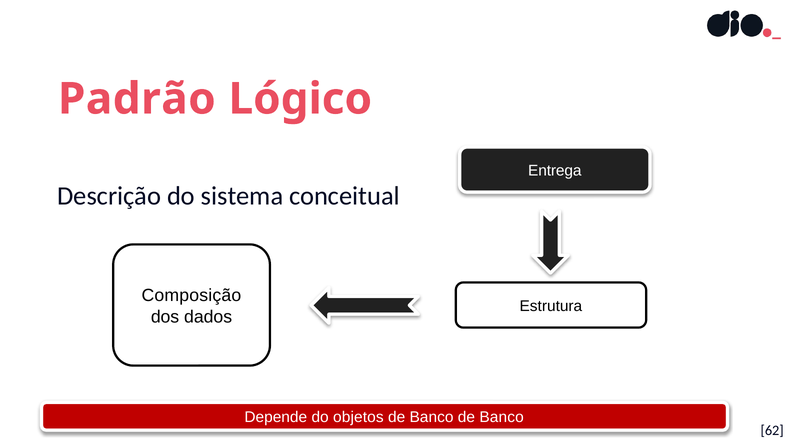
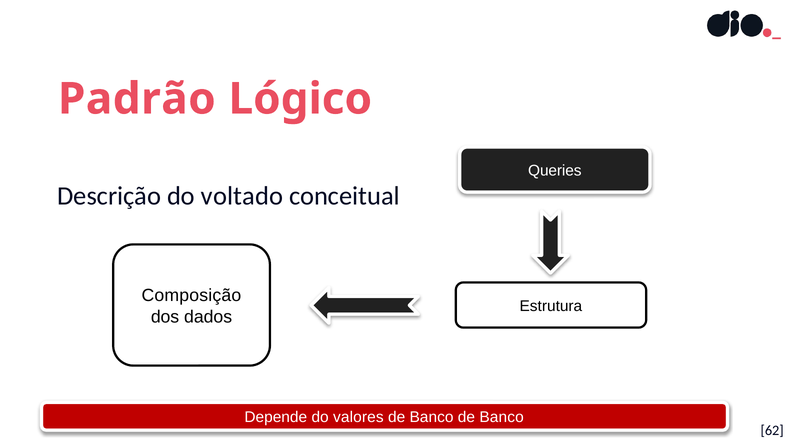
Entrega: Entrega -> Queries (555, 171)
sistema: sistema -> voltado (242, 196)
objetos: objetos -> valores (358, 418)
